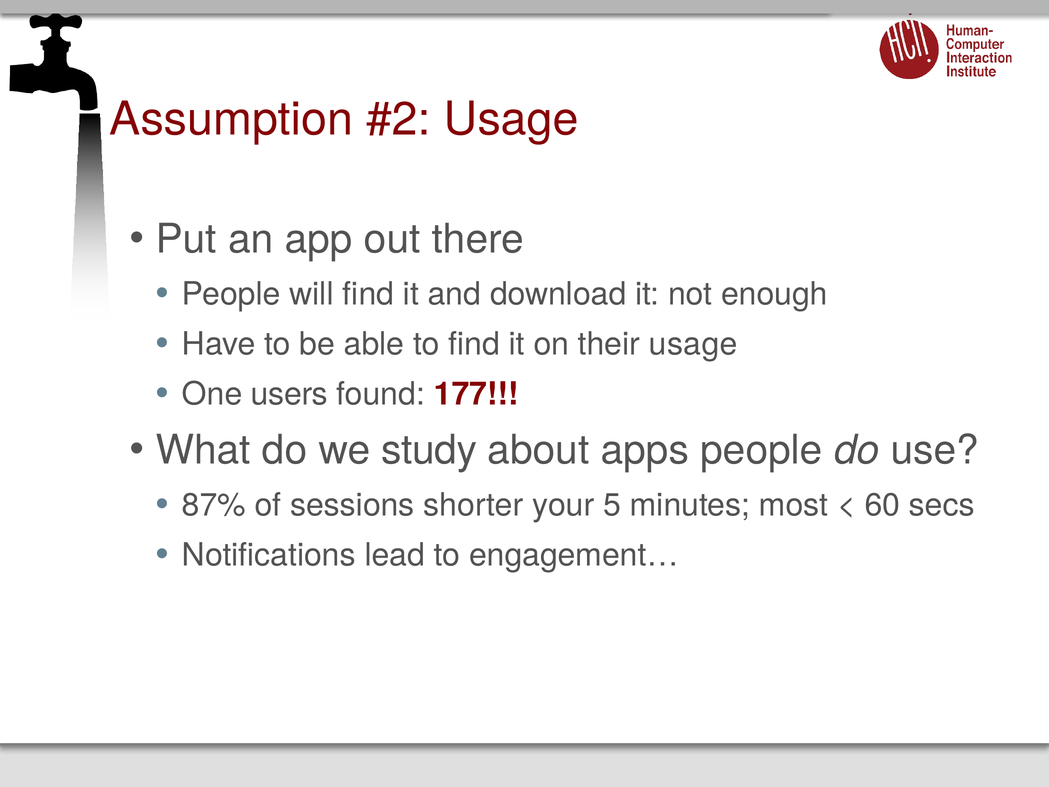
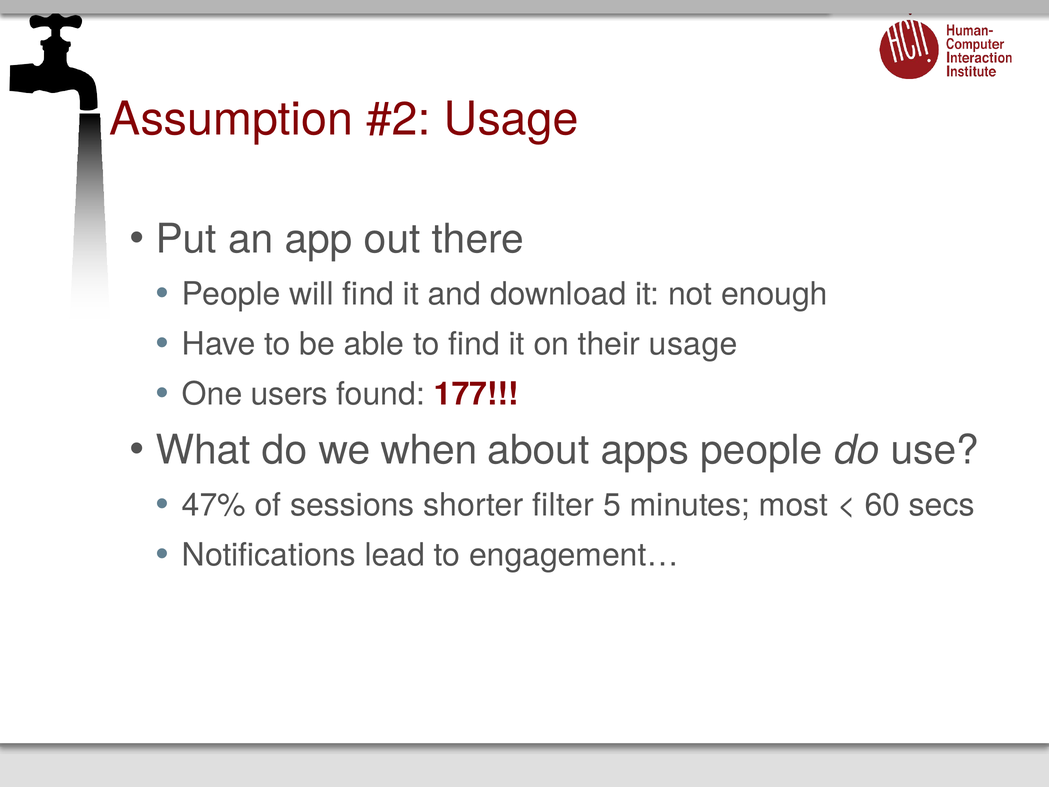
study: study -> when (429, 450)
87%: 87% -> 47% (214, 505)
your: your -> filter (563, 505)
